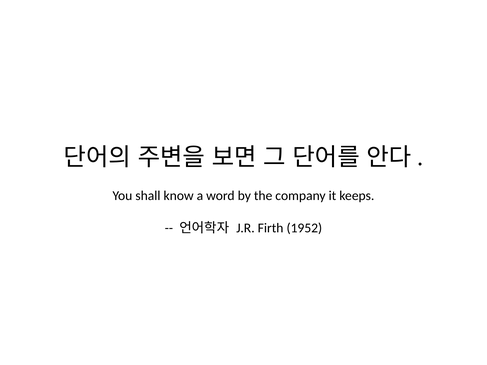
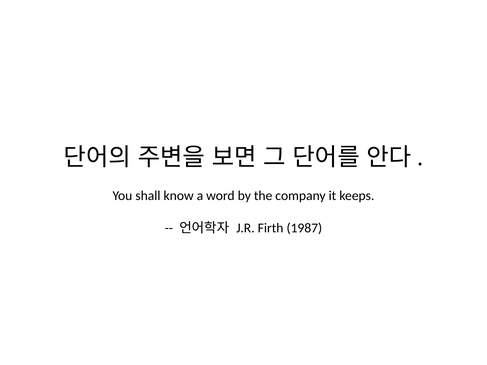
1952: 1952 -> 1987 (304, 228)
